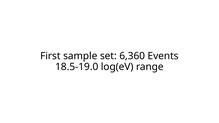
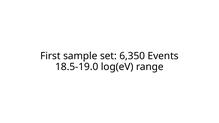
6,360: 6,360 -> 6,350 (132, 56)
